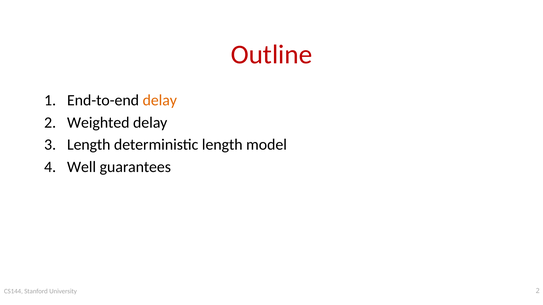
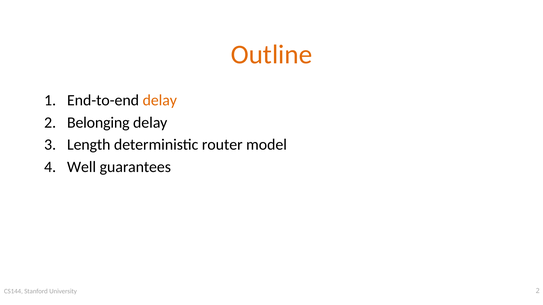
Outline colour: red -> orange (271, 54)
Weighted: Weighted -> Belonging (98, 123)
deterministic length: length -> router (222, 145)
